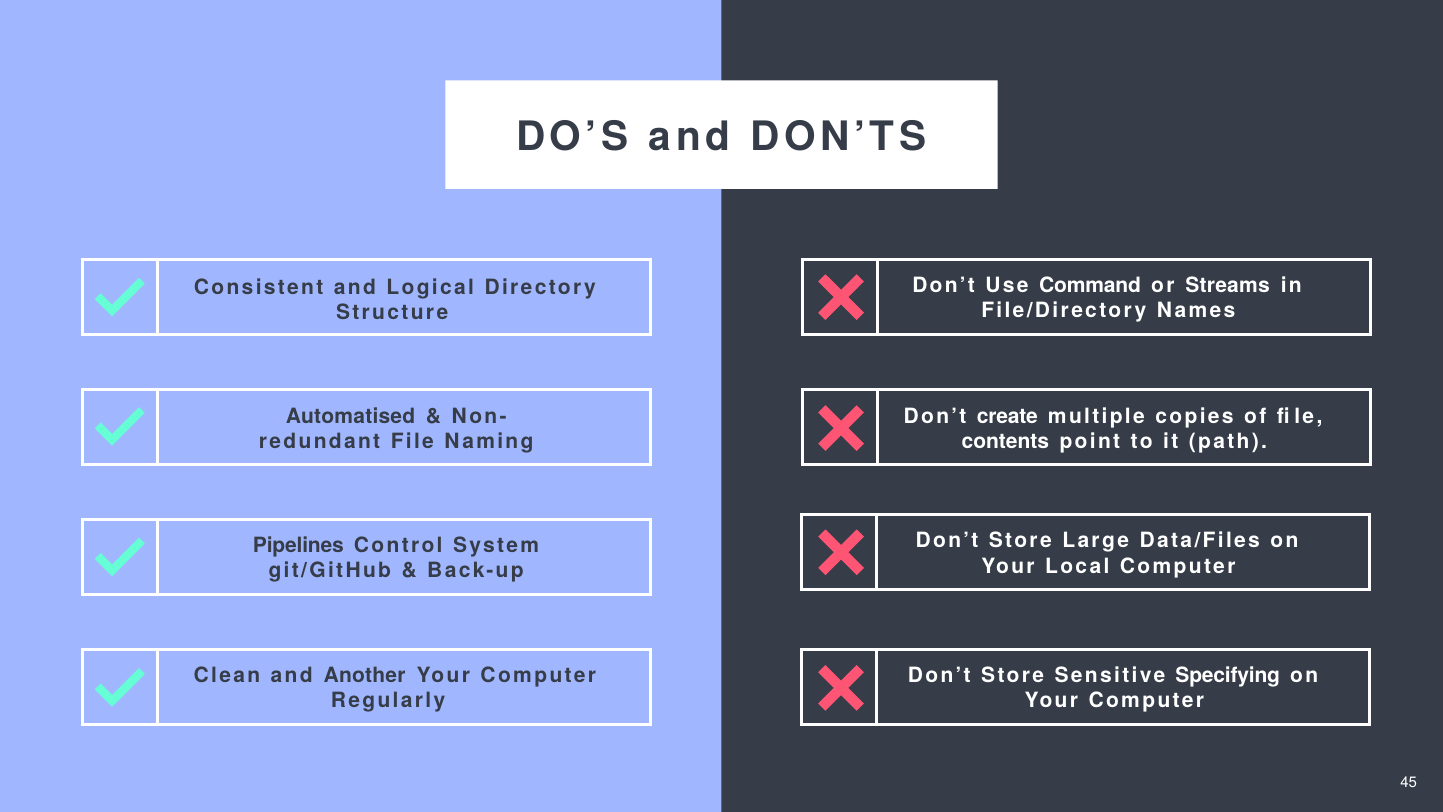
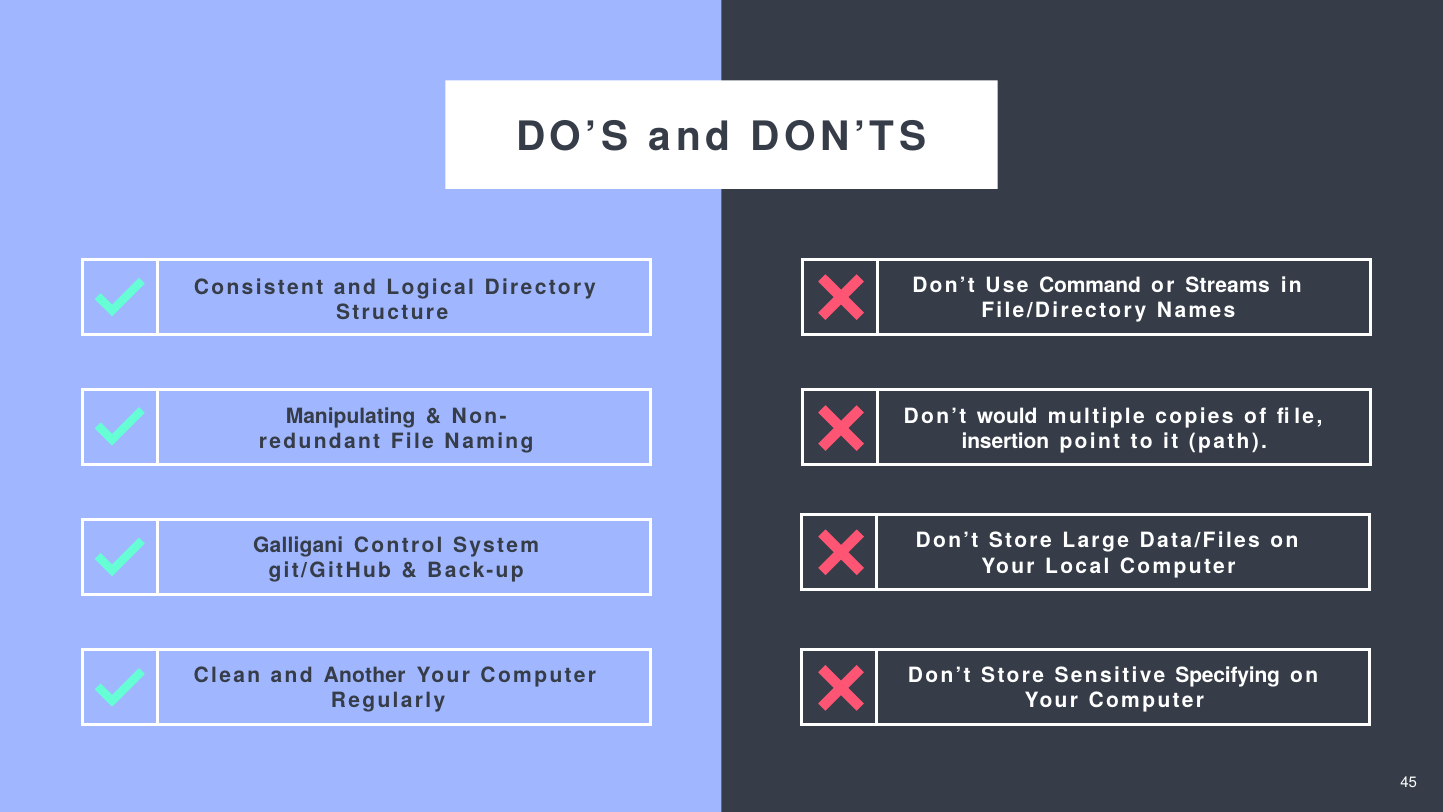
Automatised: Automatised -> Manipulating (351, 416)
create: create -> would (1007, 416)
contents: contents -> insertion (1005, 442)
Pipelines: Pipelines -> Galligani (298, 546)
